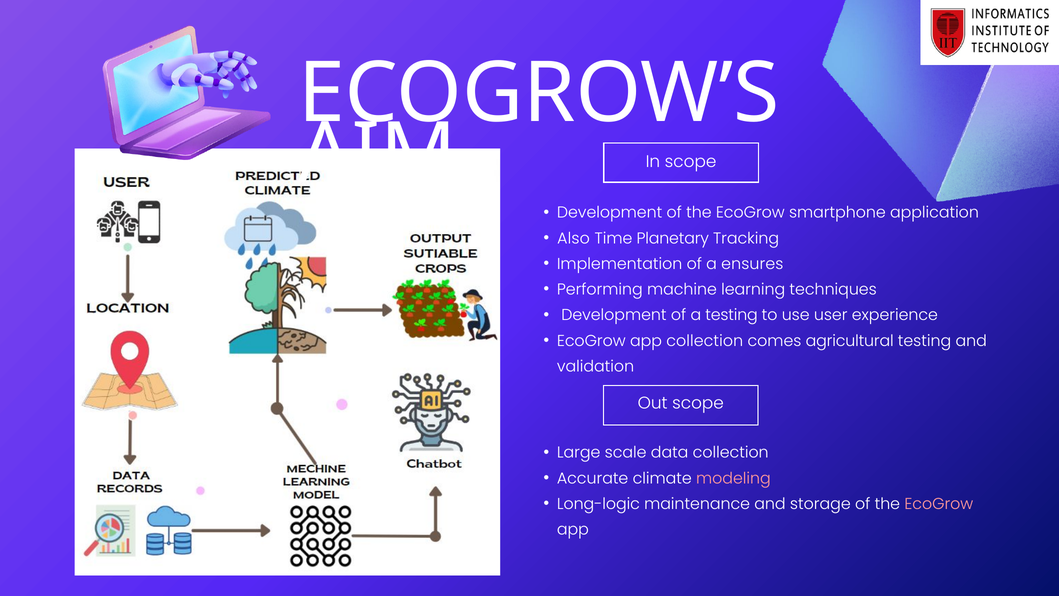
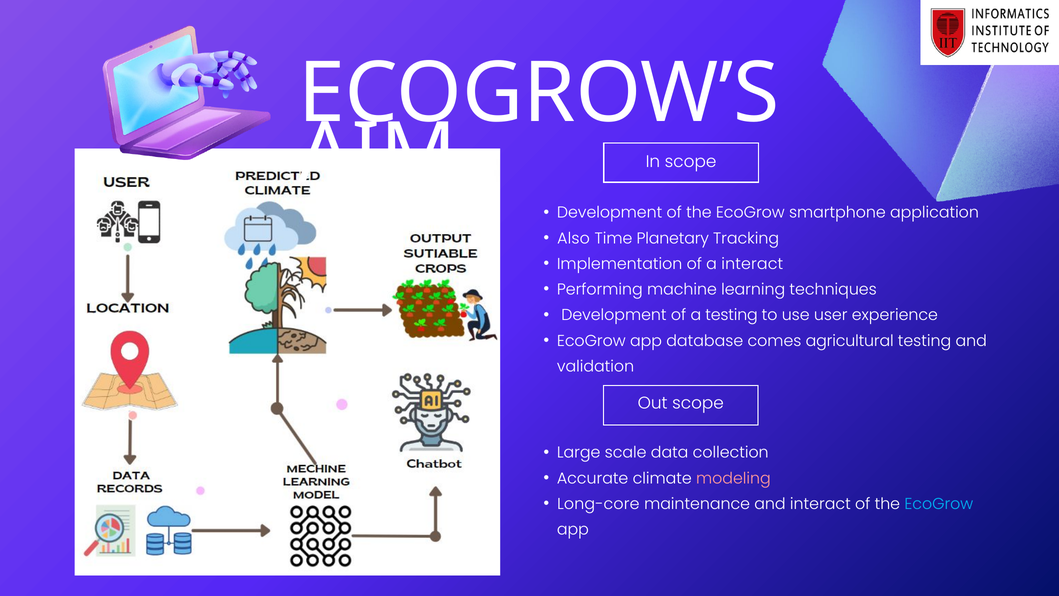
a ensures: ensures -> interact (752, 264)
app collection: collection -> database (705, 341)
Long-logic: Long-logic -> Long-core (598, 504)
and storage: storage -> interact (820, 504)
EcoGrow colour: pink -> light blue (939, 504)
